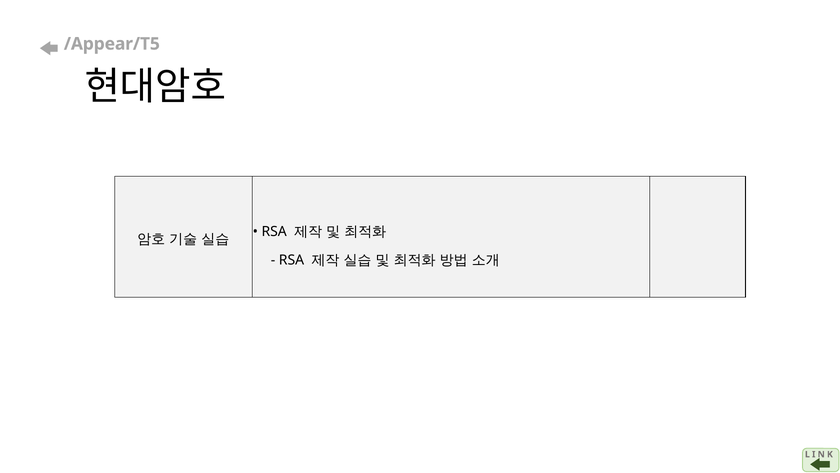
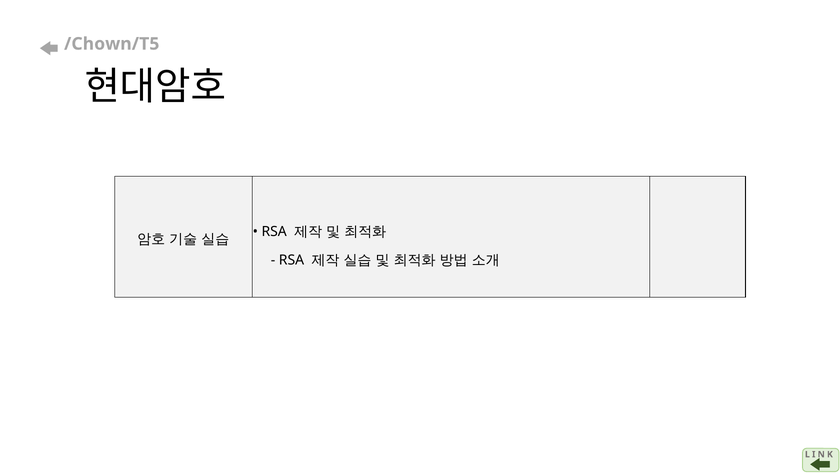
/Appear/T5: /Appear/T5 -> /Chown/T5 (112, 44)
